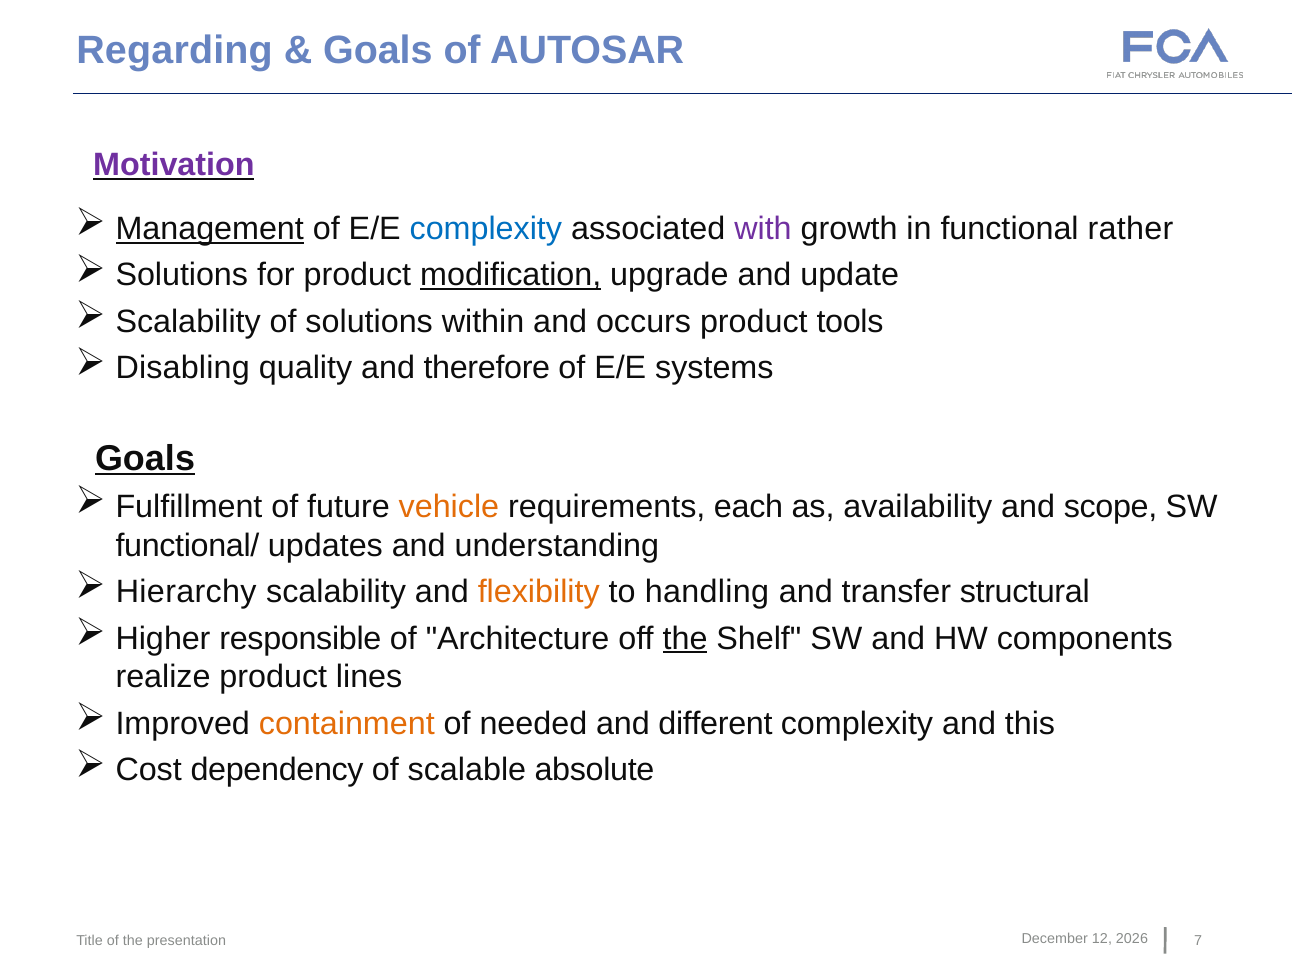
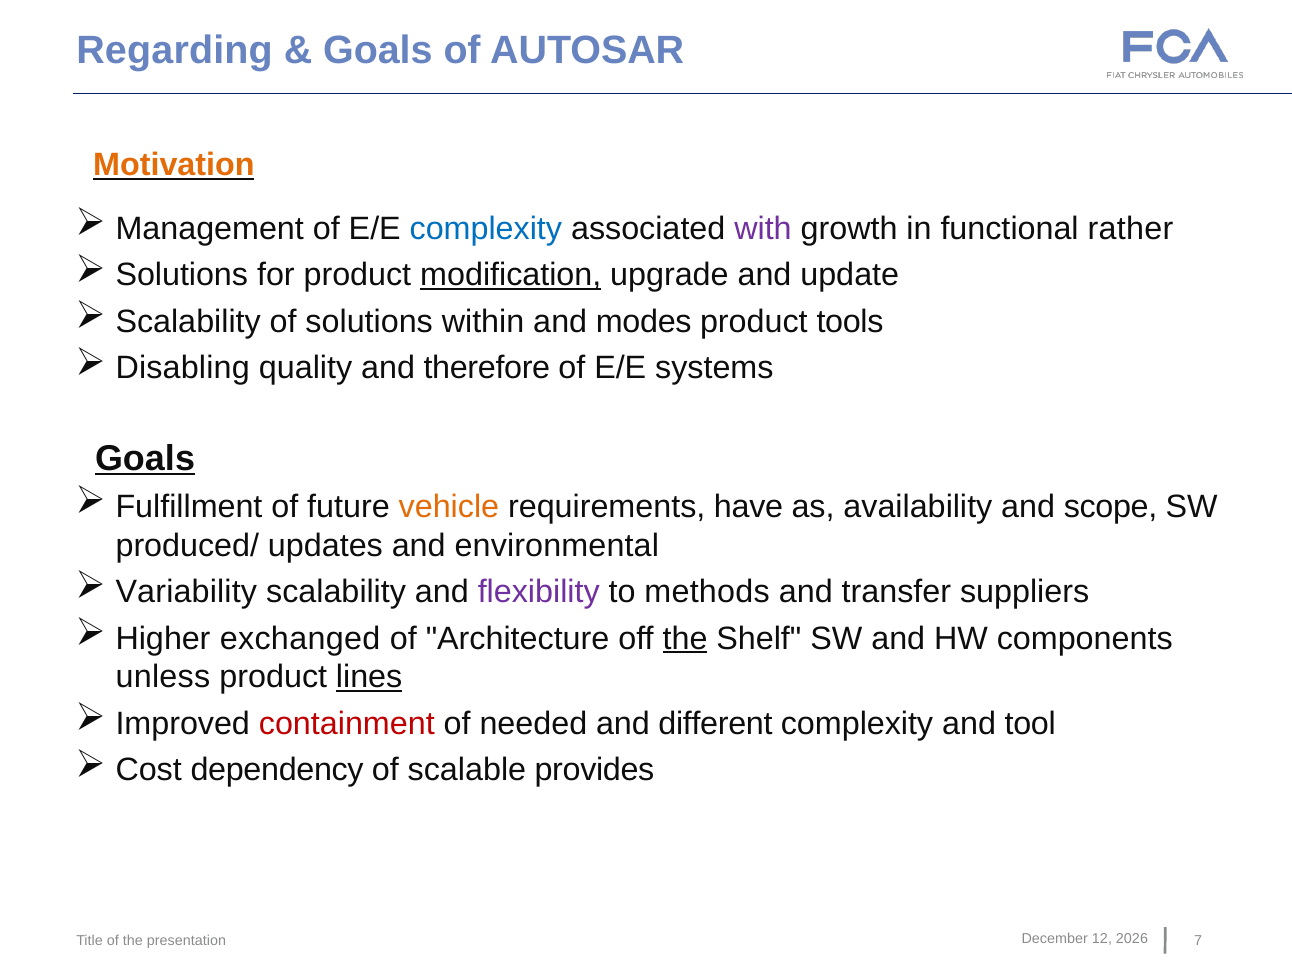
Motivation colour: purple -> orange (174, 165)
Management underline: present -> none (210, 229)
occurs: occurs -> modes (644, 322)
each: each -> have (749, 507)
functional/: functional/ -> produced/ (187, 546)
understanding: understanding -> environmental (557, 546)
Hierarchy: Hierarchy -> Variability (186, 592)
flexibility colour: orange -> purple (539, 592)
handling: handling -> methods (707, 592)
structural: structural -> suppliers (1025, 592)
responsible: responsible -> exchanged (300, 638)
realize: realize -> unless (163, 677)
lines underline: none -> present (369, 677)
containment colour: orange -> red (347, 724)
this: this -> tool (1030, 724)
absolute: absolute -> provides (594, 770)
